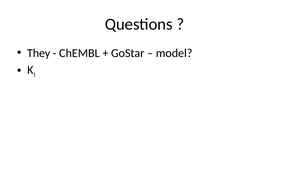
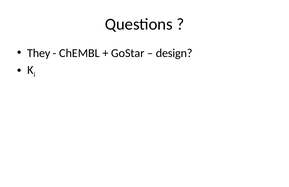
model: model -> design (174, 53)
